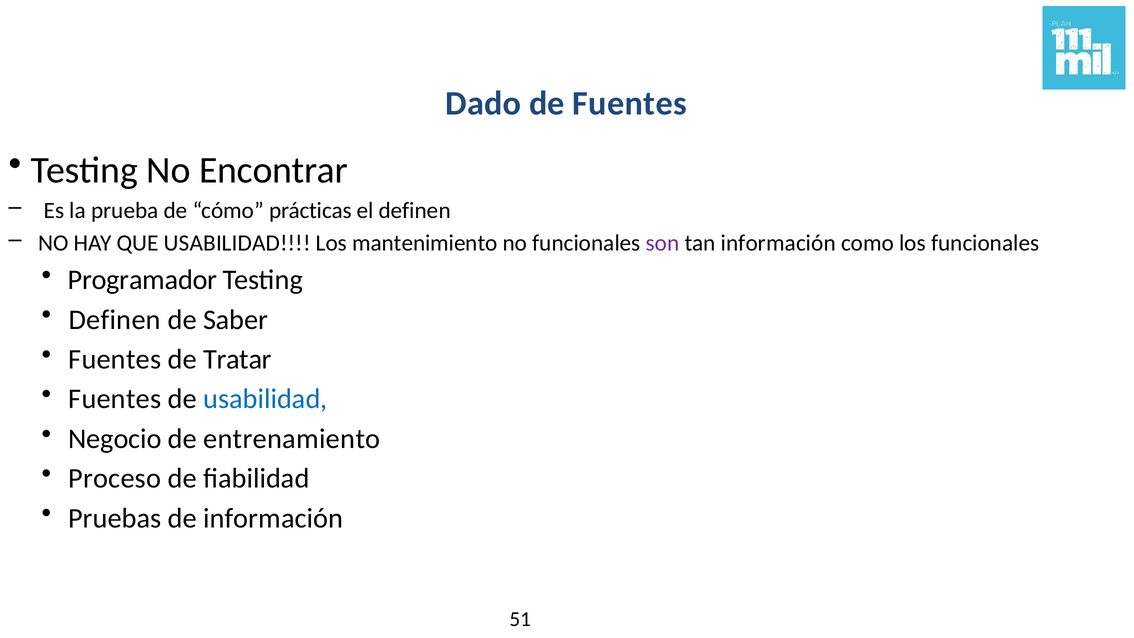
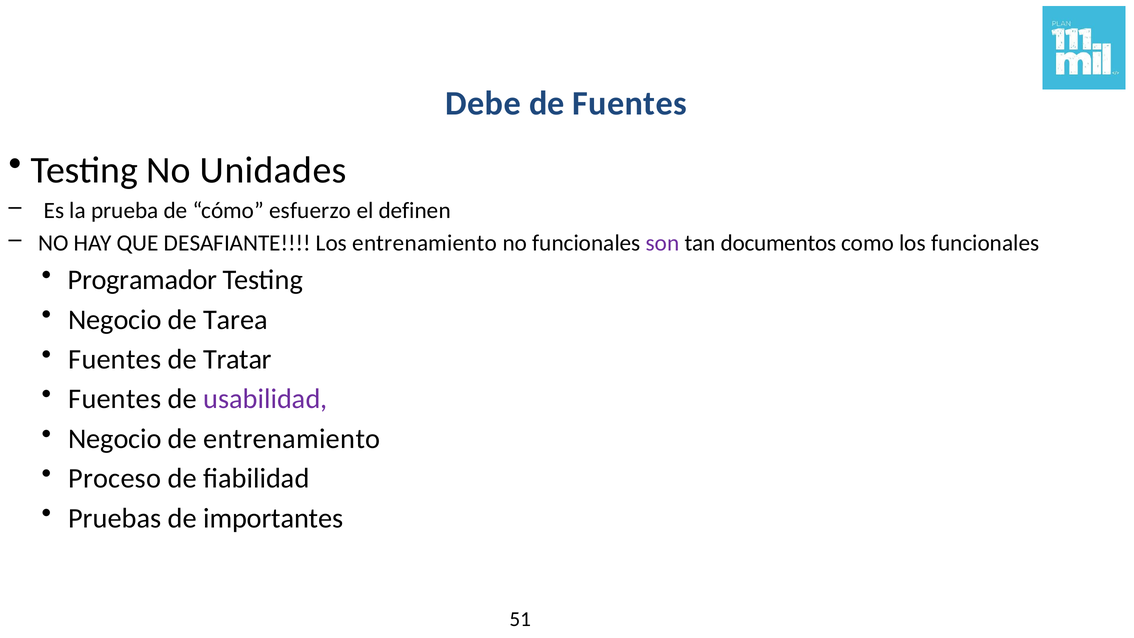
Dado: Dado -> Debe (483, 103)
Encontrar: Encontrar -> Unidades (273, 170)
prácticas: prácticas -> esfuerzo (310, 210)
QUE USABILIDAD: USABILIDAD -> DESAFIANTE (237, 243)
Los mantenimiento: mantenimiento -> entrenamiento (425, 243)
tan información: información -> documentos (778, 243)
Definen: Definen -> Negocio (115, 320)
Saber: Saber -> Tarea (235, 320)
usabilidad colour: blue -> purple (265, 399)
de información: información -> importantes (273, 518)
